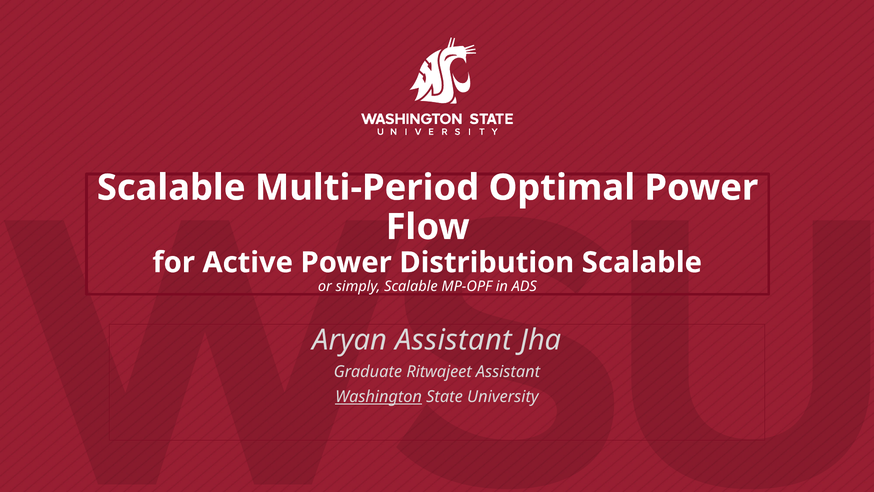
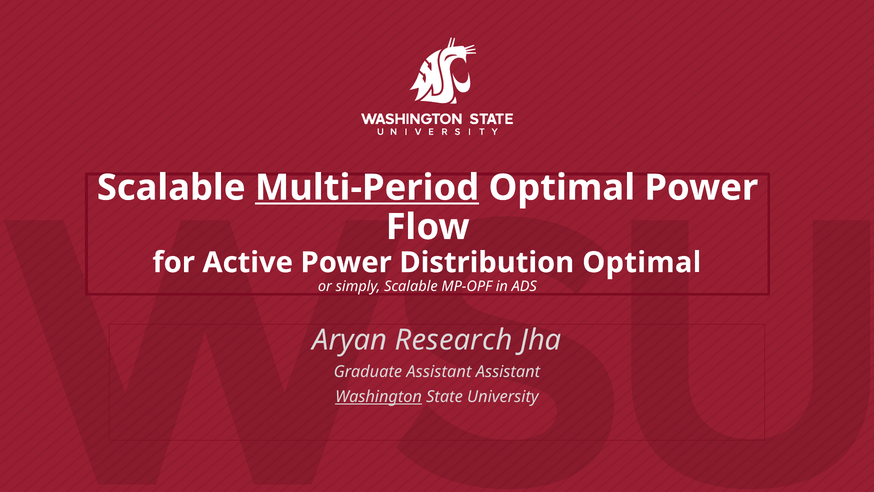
Multi-Period underline: none -> present (367, 188)
Distribution Scalable: Scalable -> Optimal (642, 262)
Aryan Assistant: Assistant -> Research (454, 340)
Graduate Ritwajeet: Ritwajeet -> Assistant (439, 372)
